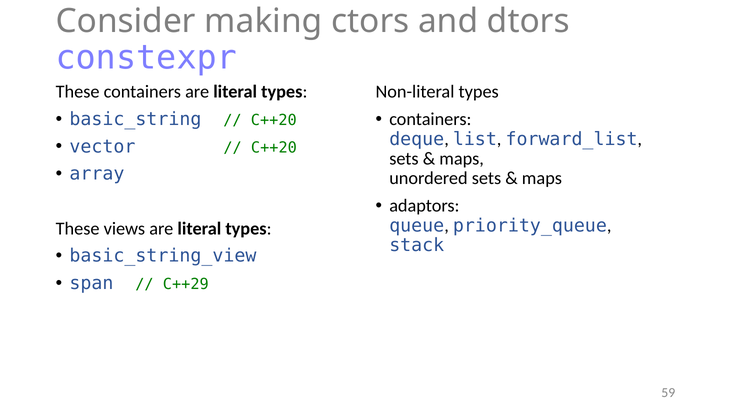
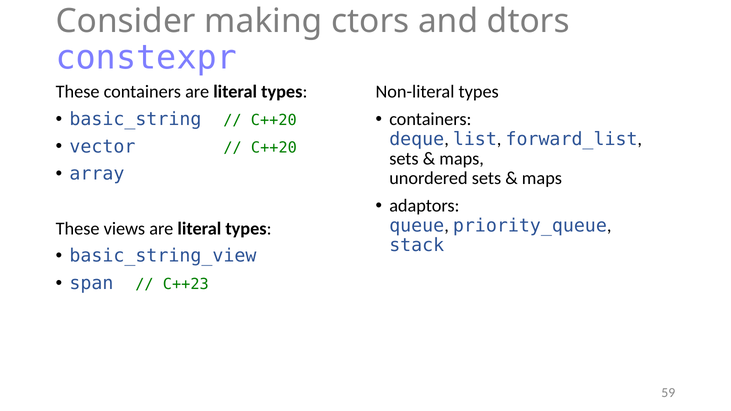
C++29: C++29 -> C++23 (186, 284)
